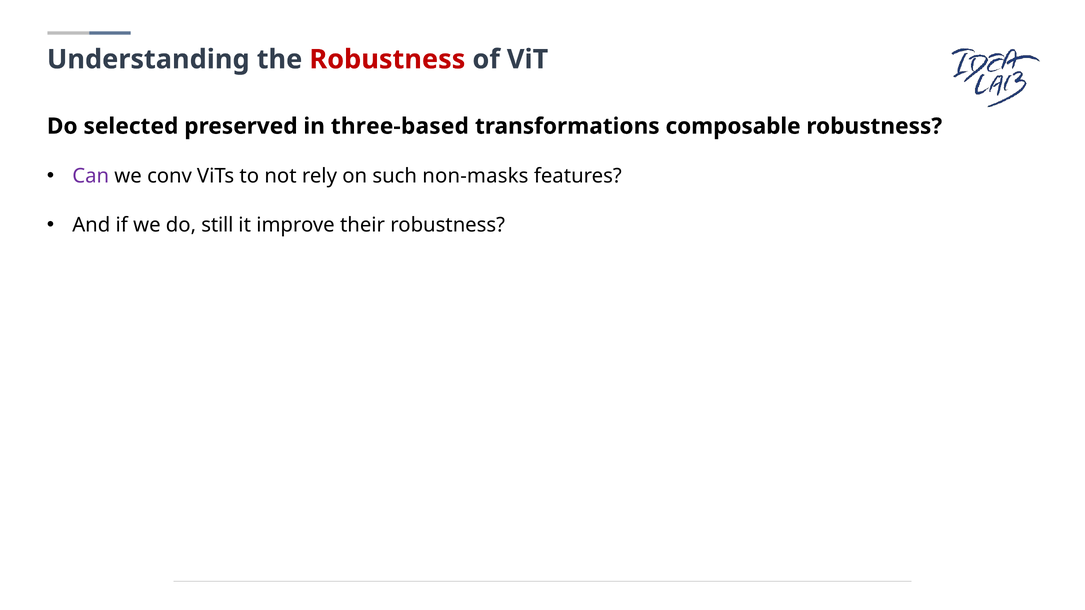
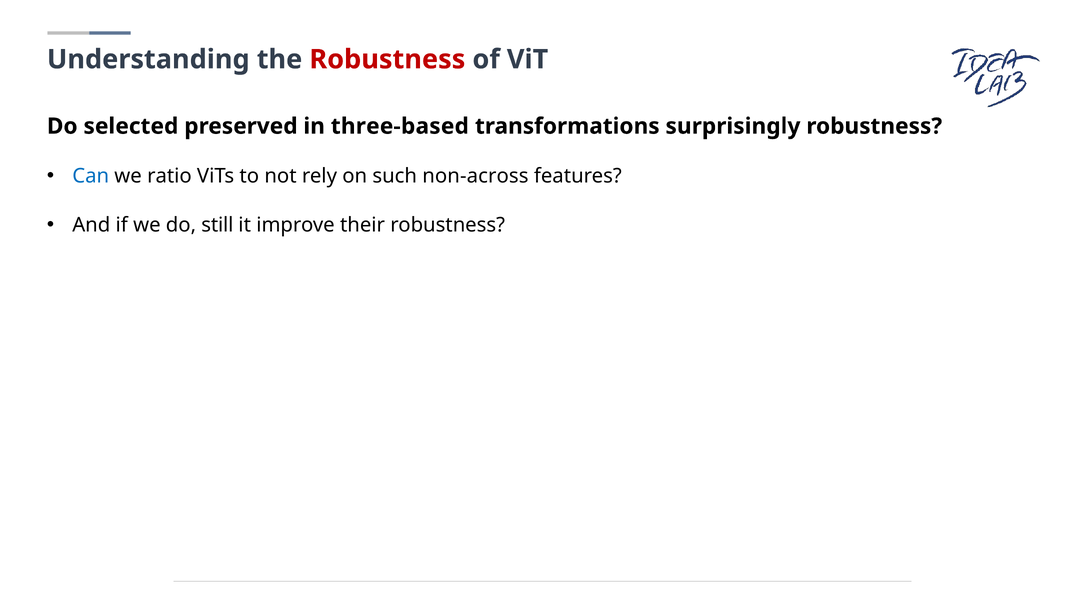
composable: composable -> surprisingly (733, 126)
Can colour: purple -> blue (91, 176)
conv: conv -> ratio (169, 176)
non-masks: non-masks -> non-across (475, 176)
